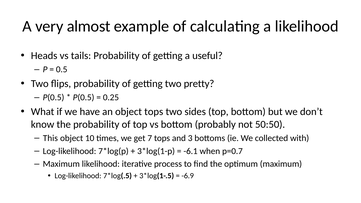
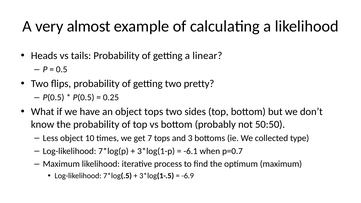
useful: useful -> linear (207, 56)
This: This -> Less (50, 138)
with: with -> type (300, 138)
